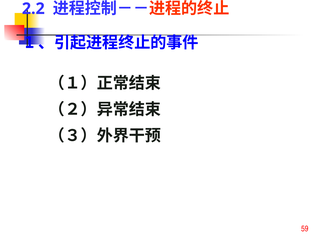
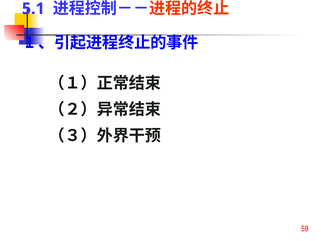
2.2: 2.2 -> 5.1 (33, 9)
